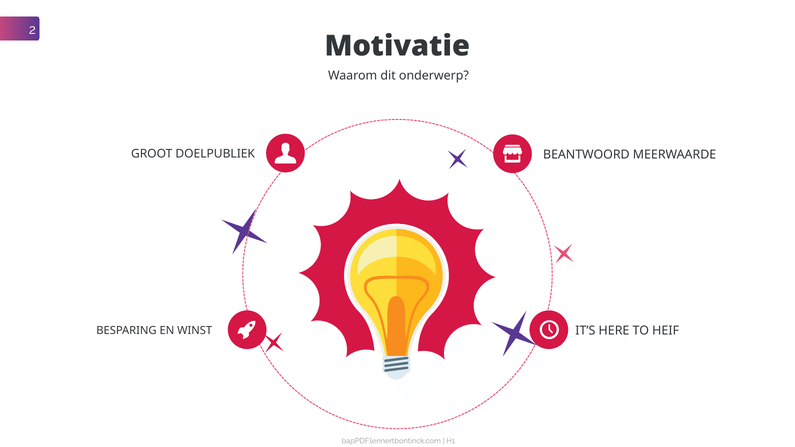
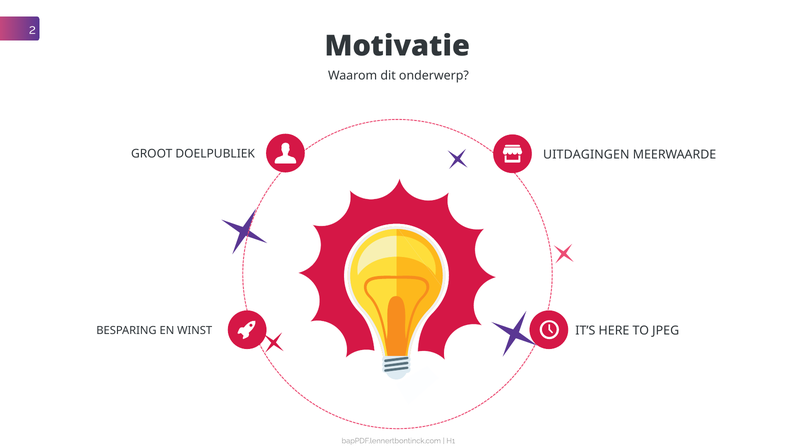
BEANTWOORD: BEANTWOORD -> UITDAGINGEN (586, 155)
HEIF: HEIF -> JPEG (666, 331)
